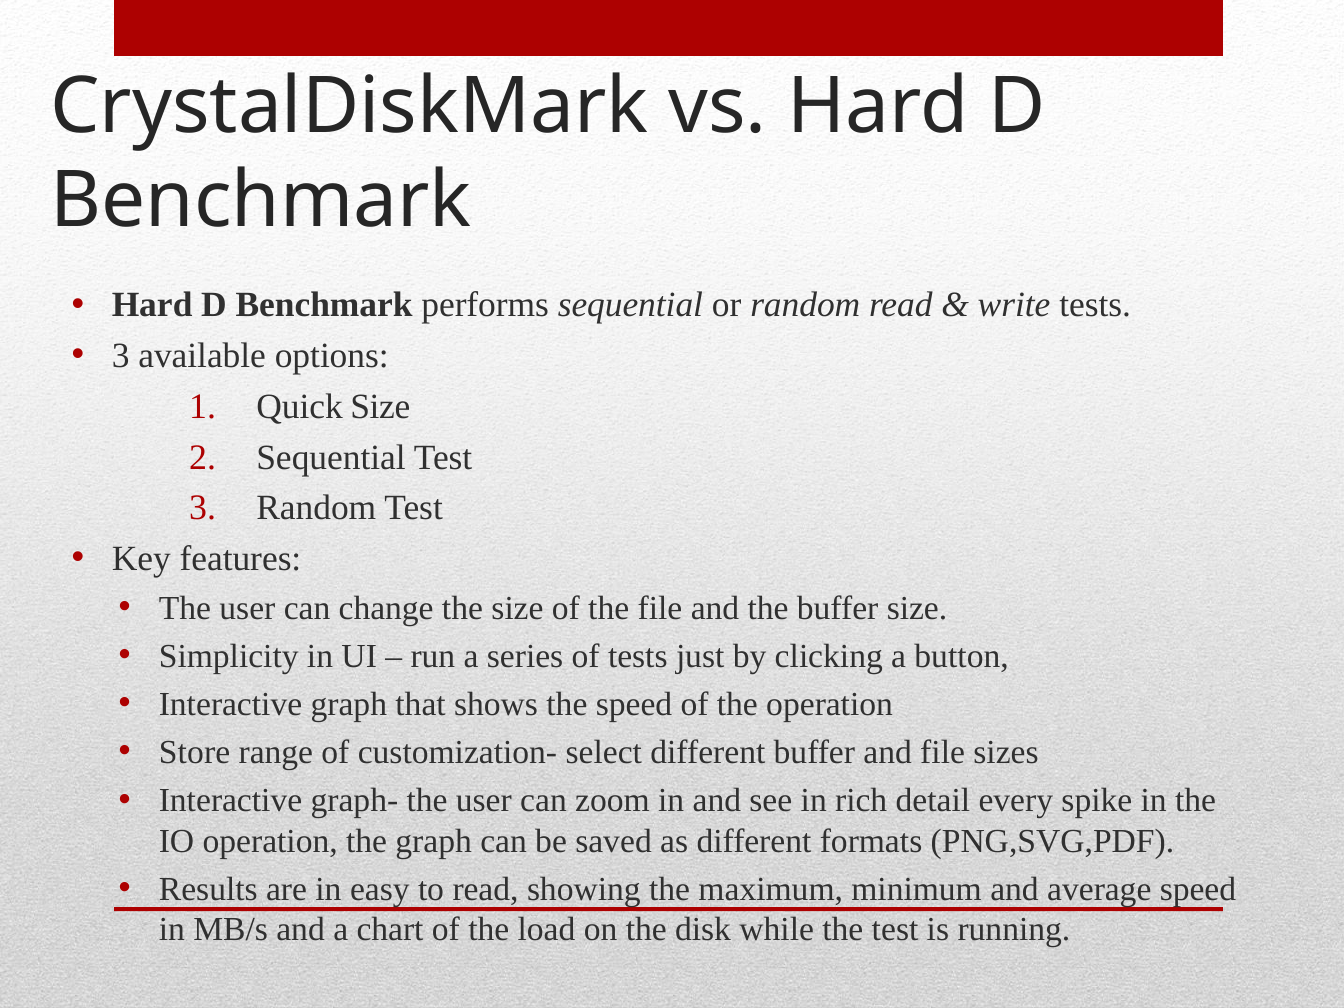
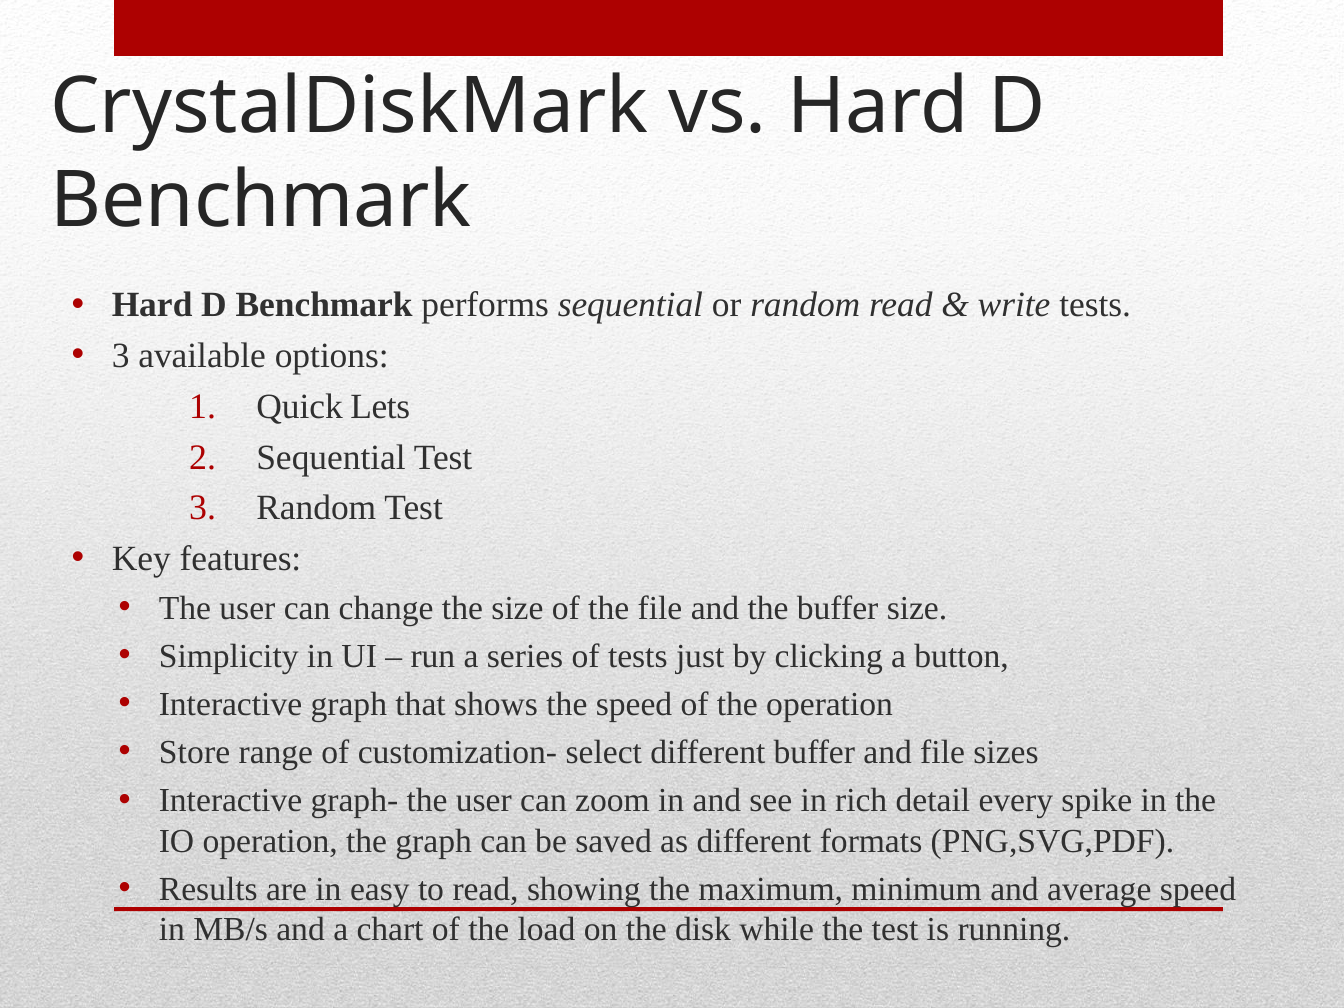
Quick Size: Size -> Lets (380, 407)
